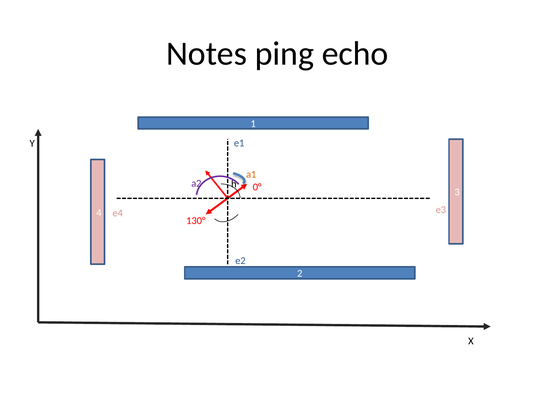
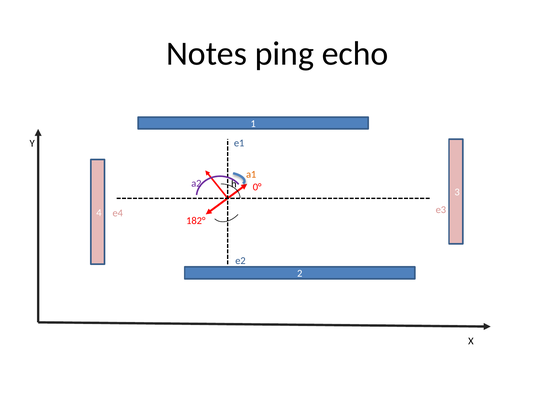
130°: 130° -> 182° (196, 221)
